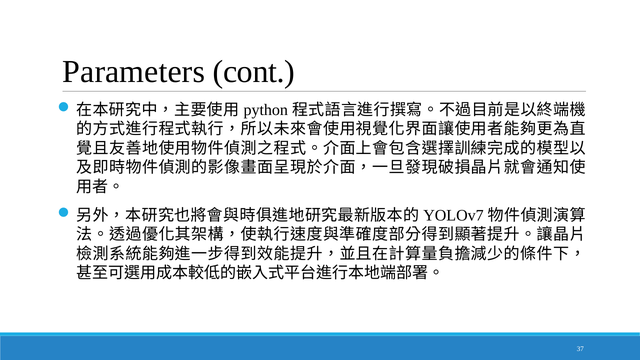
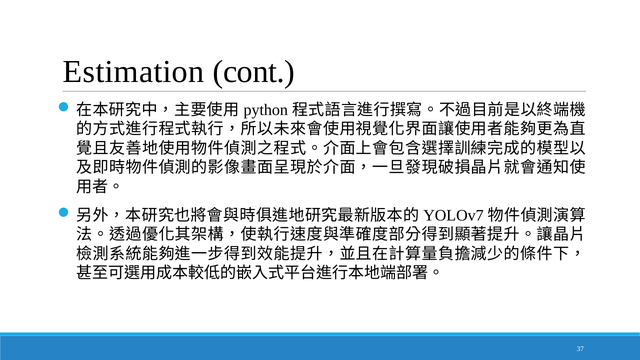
Parameters: Parameters -> Estimation (134, 72)
